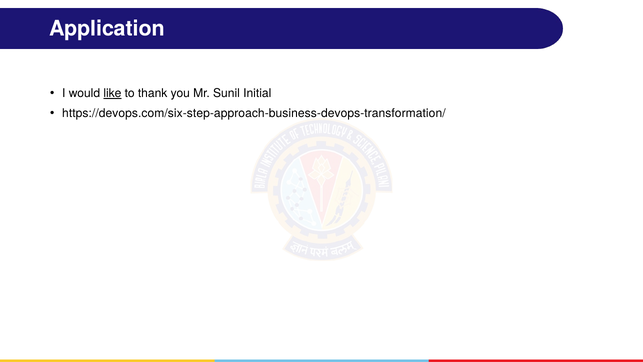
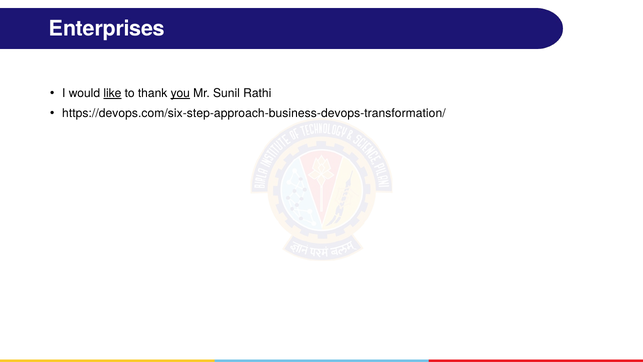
Application: Application -> Enterprises (107, 28)
you underline: none -> present (180, 93)
Initial: Initial -> Rathi (257, 93)
